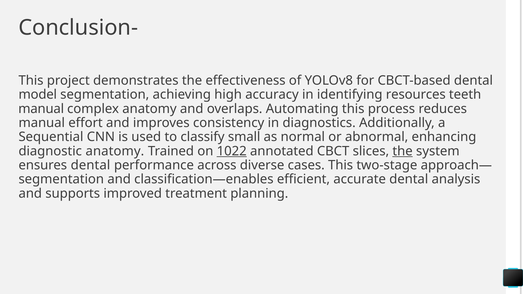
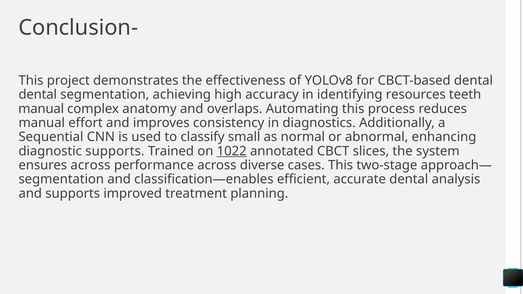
model: model -> dental (38, 95)
diagnostic anatomy: anatomy -> supports (115, 151)
the underline: present -> none (403, 151)
ensures dental: dental -> across (90, 165)
